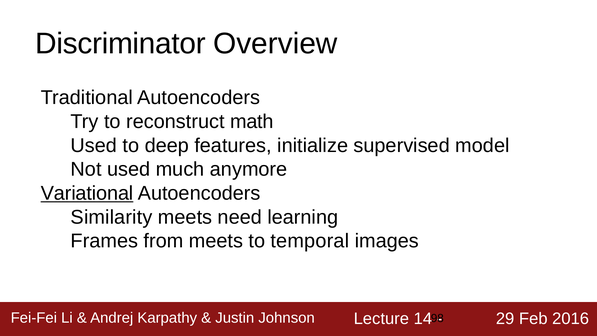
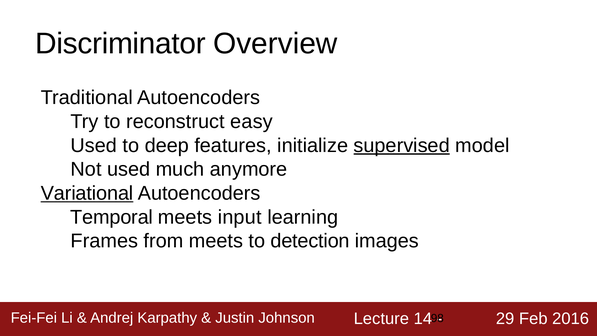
math: math -> easy (252, 122)
supervised underline: none -> present (402, 145)
Similarity: Similarity -> Temporal (112, 217)
need: need -> input (240, 217)
temporal: temporal -> detection (310, 241)
